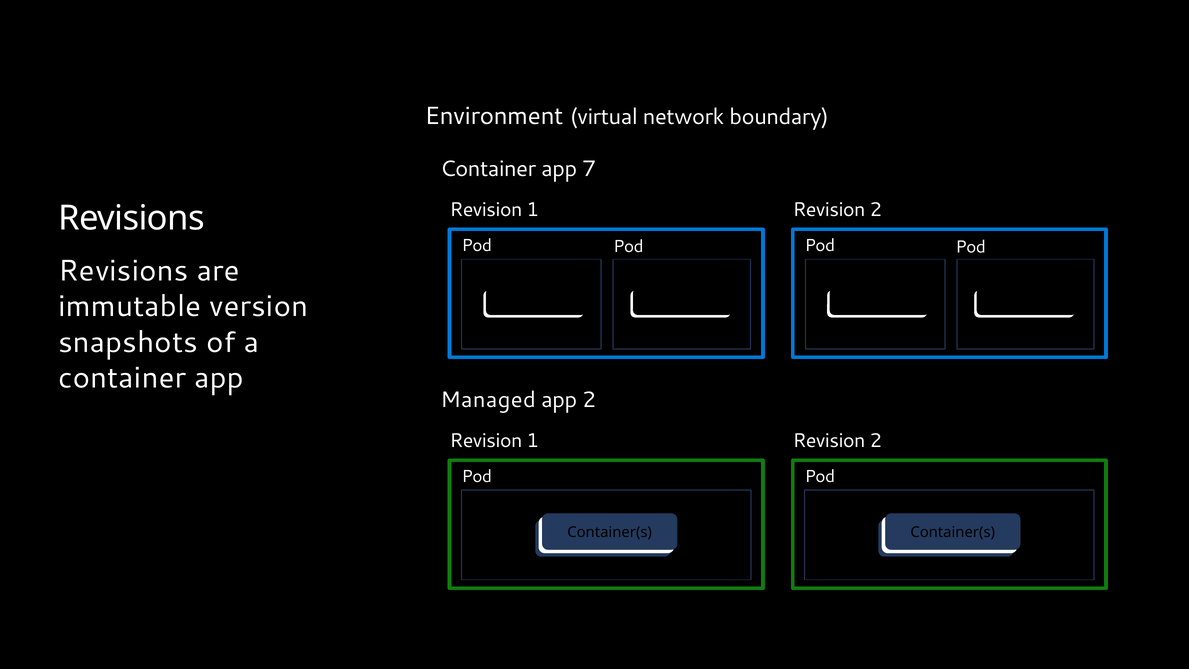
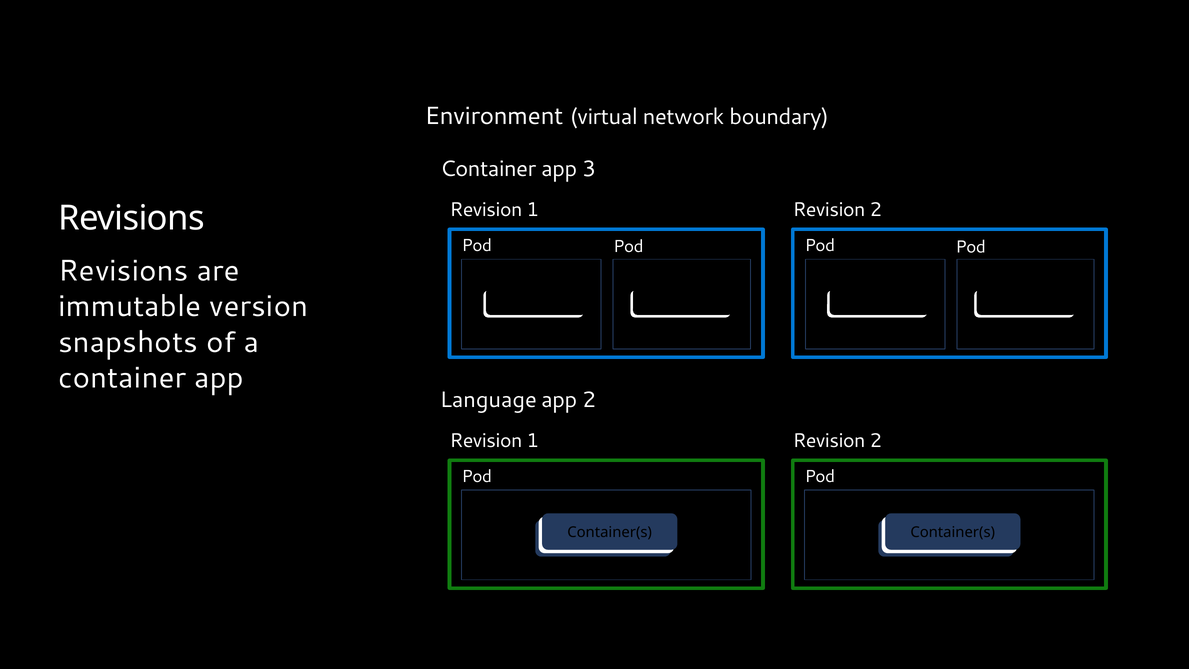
7: 7 -> 3 (589, 169)
Managed: Managed -> Language (488, 400)
